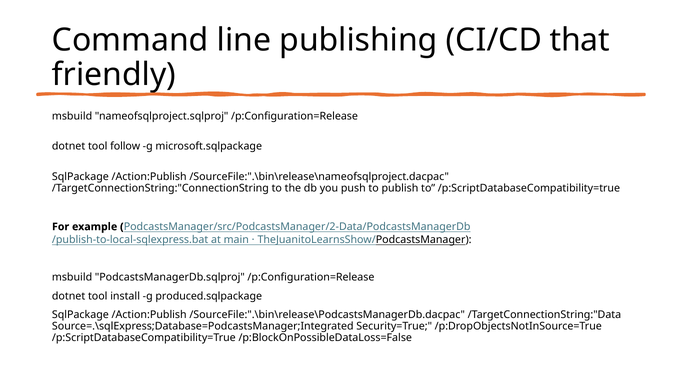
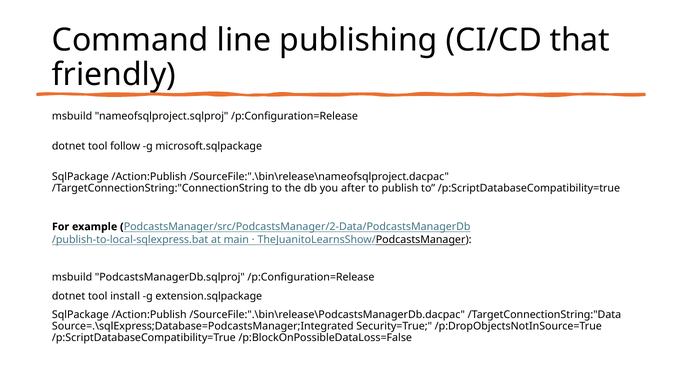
push: push -> after (353, 188)
produced.sqlpackage: produced.sqlpackage -> extension.sqlpackage (209, 296)
